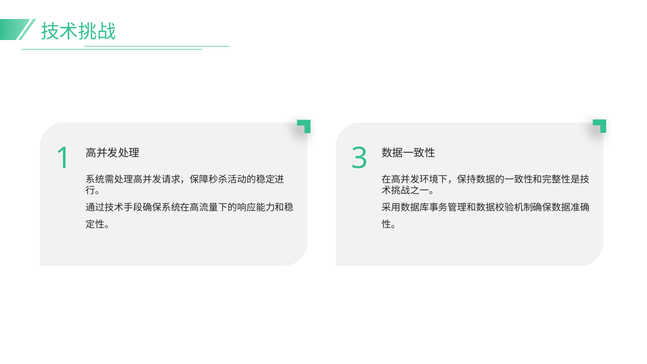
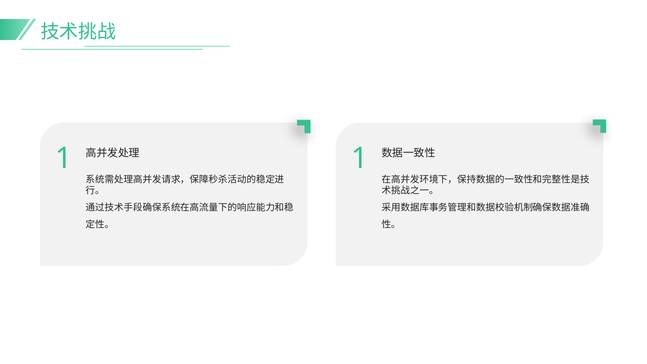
3: 3 -> 1 (360, 159)
